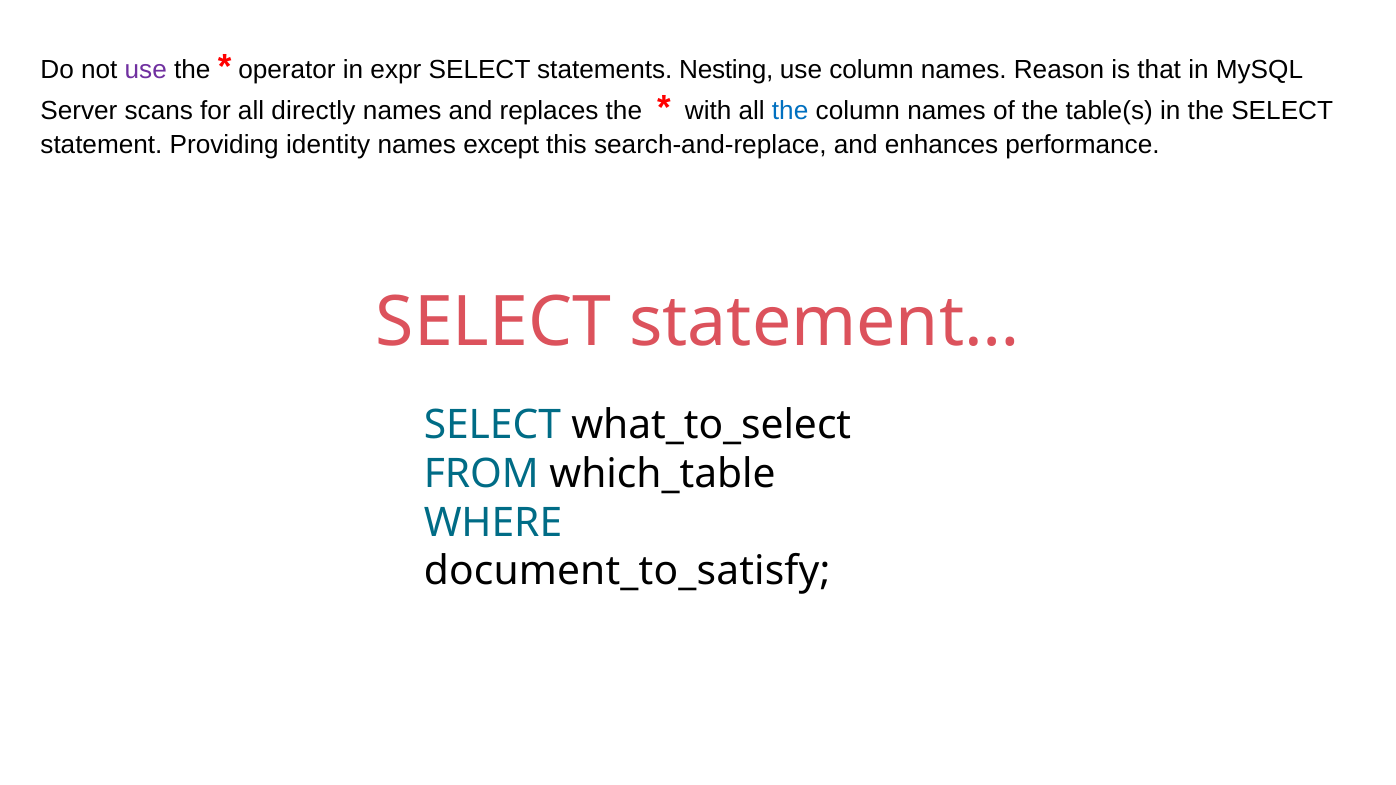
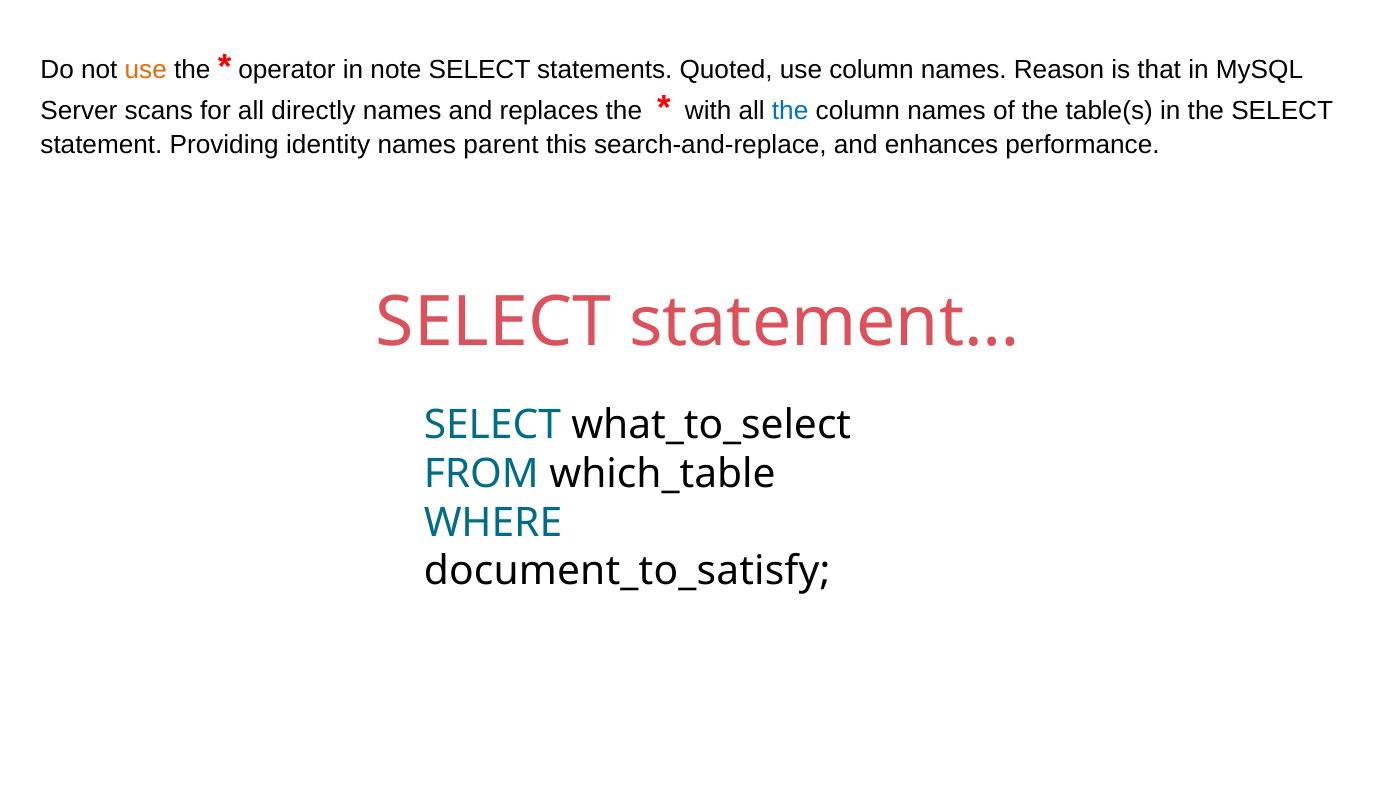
use colour: purple -> orange (146, 69)
expr: expr -> note (396, 69)
Nesting: Nesting -> Quoted (726, 69)
except: except -> parent (501, 144)
